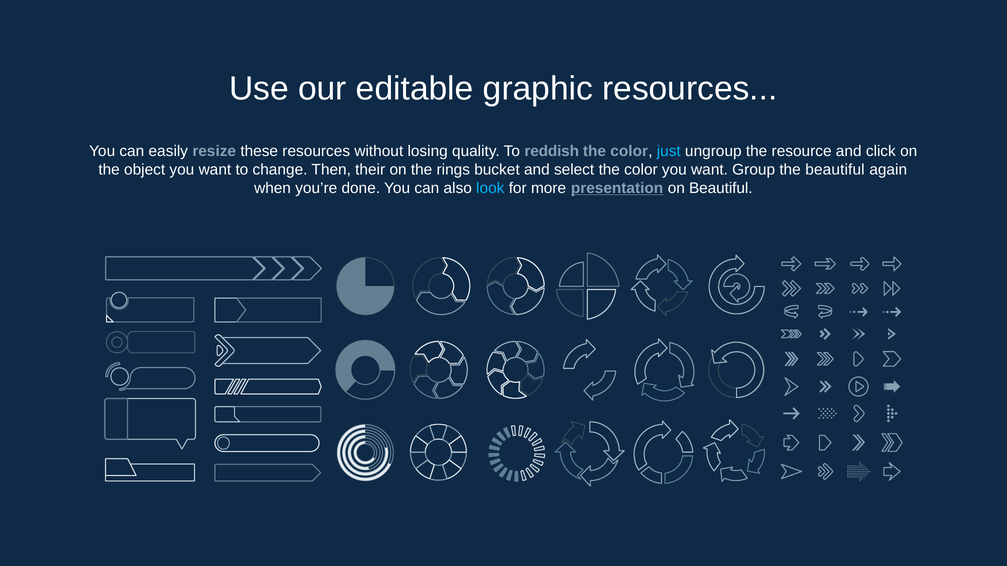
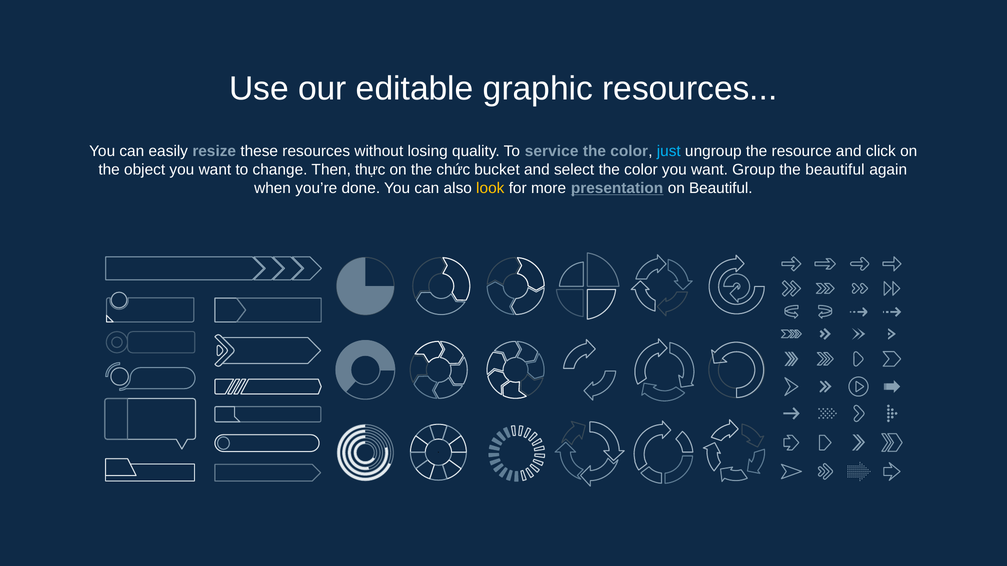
reddish: reddish -> service (552, 151)
their: their -> thực (370, 170)
rings: rings -> chức (453, 170)
look colour: light blue -> yellow (490, 188)
